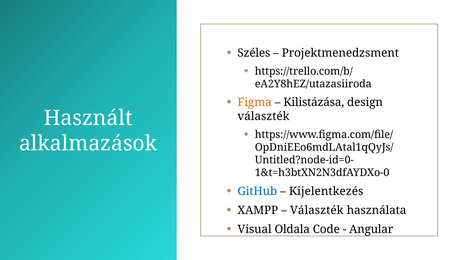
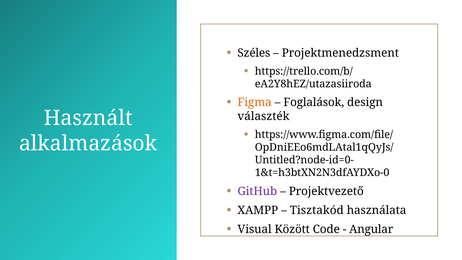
Kilistázása: Kilistázása -> Foglalások (314, 102)
GitHub colour: blue -> purple (257, 191)
Kijelentkezés: Kijelentkezés -> Projektvezető (326, 191)
Választék: Választék -> Tisztakód (317, 210)
Oldala: Oldala -> Között (292, 229)
